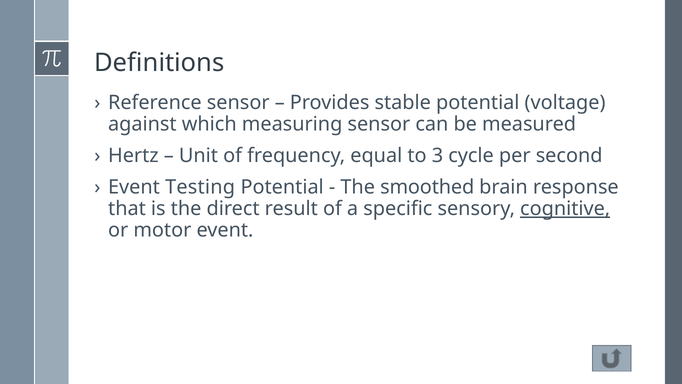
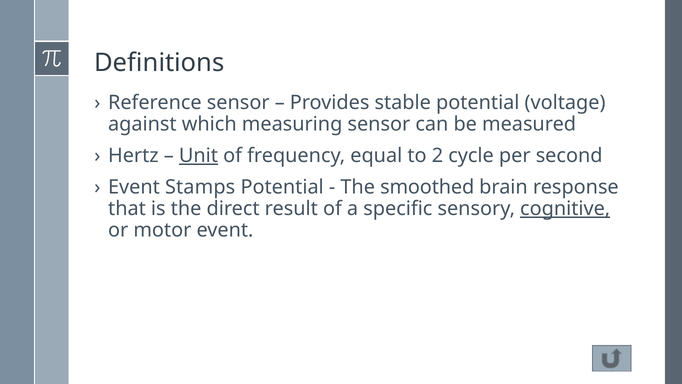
Unit underline: none -> present (198, 156)
3: 3 -> 2 (437, 156)
Testing: Testing -> Stamps (200, 187)
